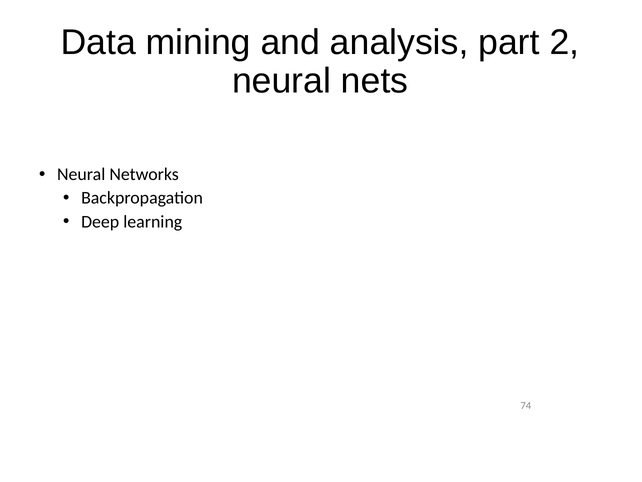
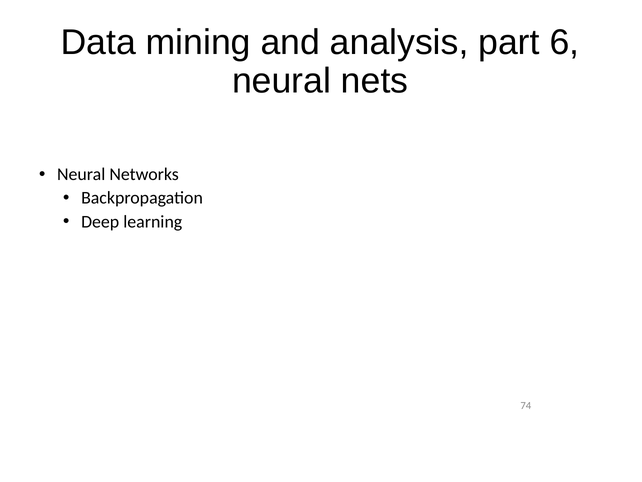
2: 2 -> 6 (564, 43)
